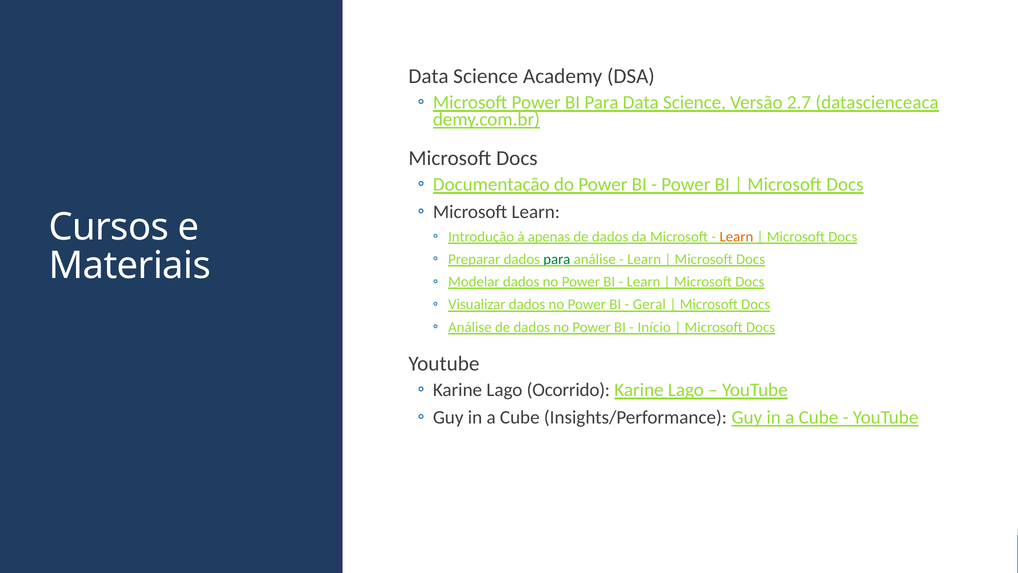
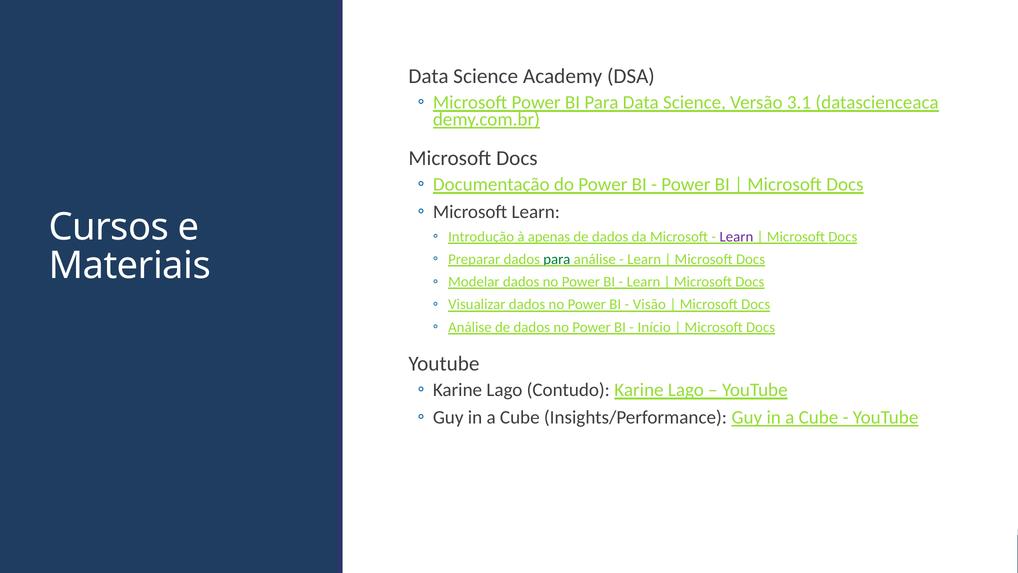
2.7: 2.7 -> 3.1 (799, 103)
Learn colour: orange -> purple (736, 236)
Geral: Geral -> Visão (649, 304)
Ocorrido: Ocorrido -> Contudo (568, 390)
